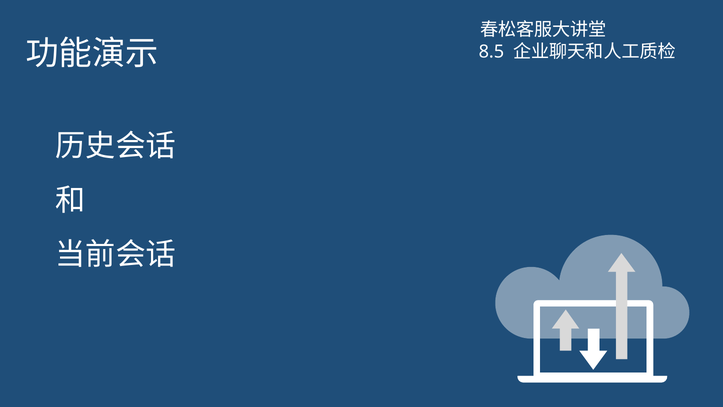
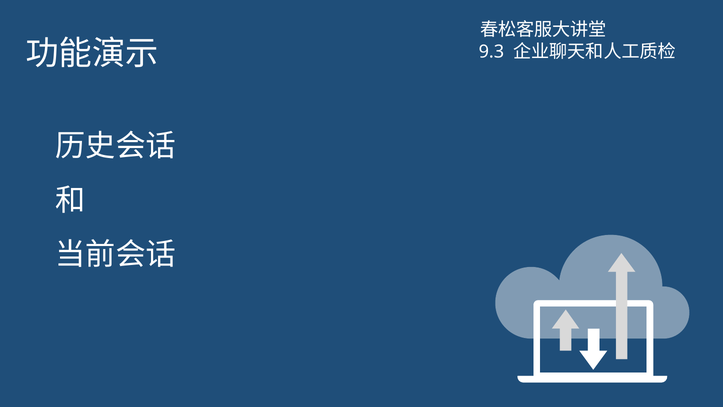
8.5: 8.5 -> 9.3 (491, 52)
